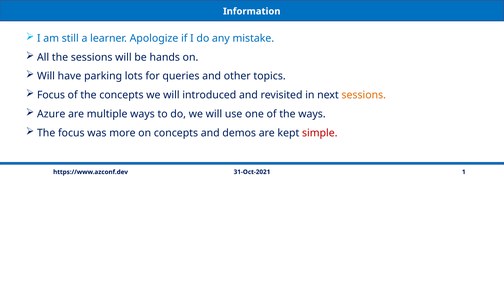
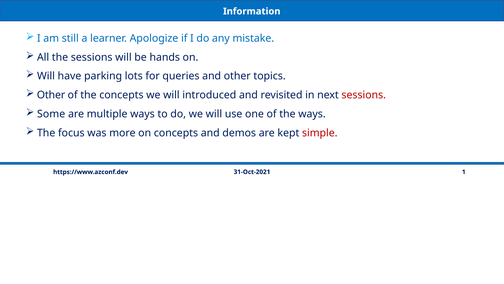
Focus: Focus -> Other (51, 95)
sessions colour: orange -> red (364, 95)
Azure: Azure -> Some (51, 114)
